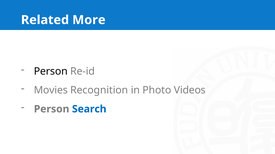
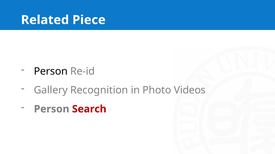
More: More -> Piece (89, 20)
Movies: Movies -> Gallery (51, 91)
Search colour: blue -> red (89, 109)
